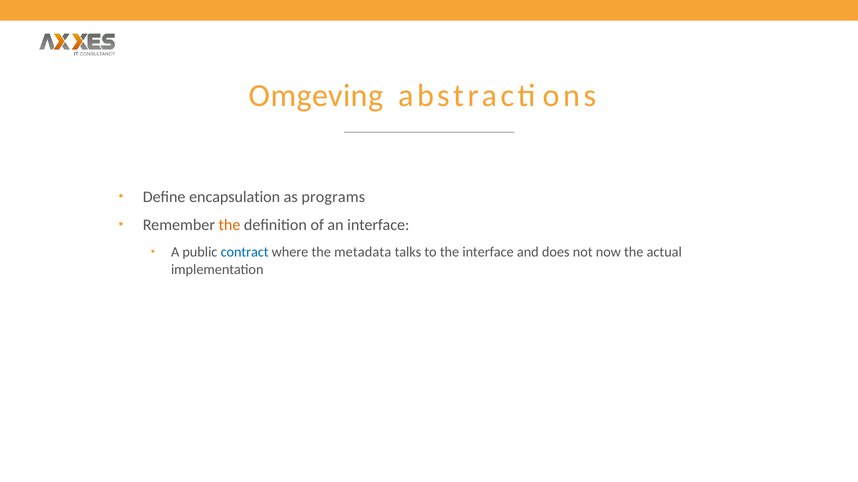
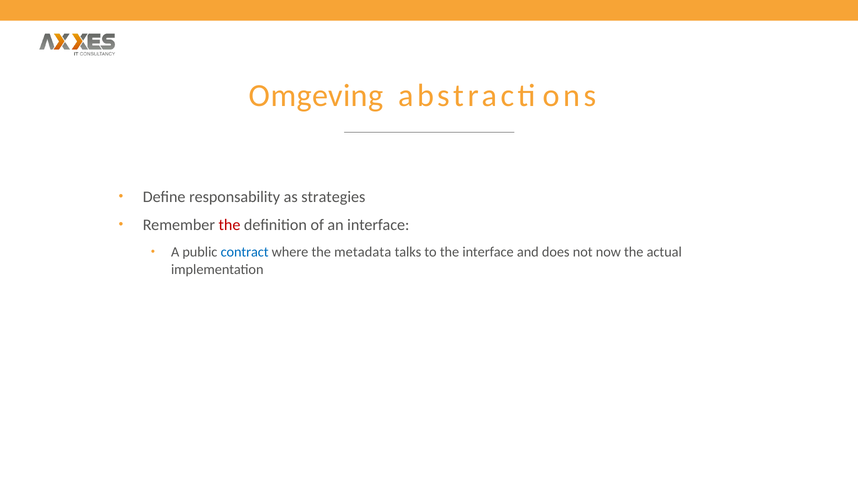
encapsulation: encapsulation -> responsability (235, 197)
programs: programs -> strategies (333, 197)
the colour: orange -> red (230, 225)
